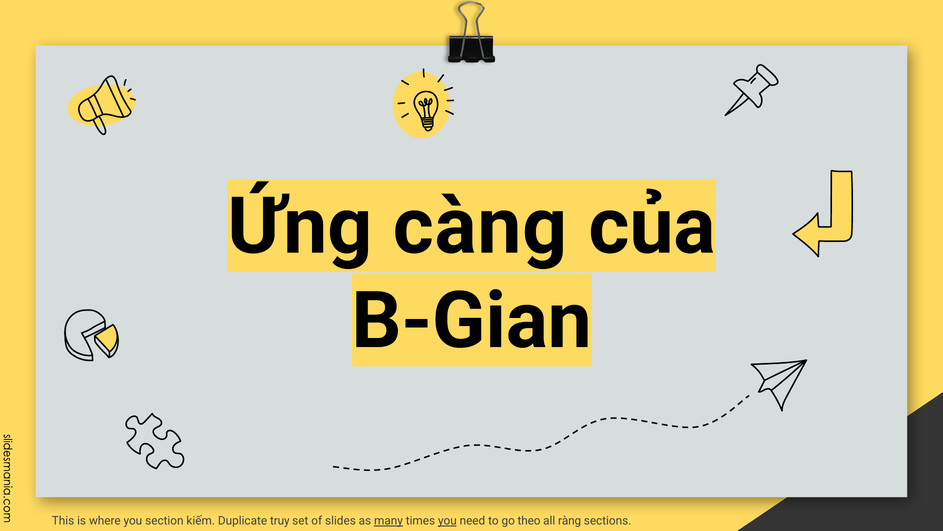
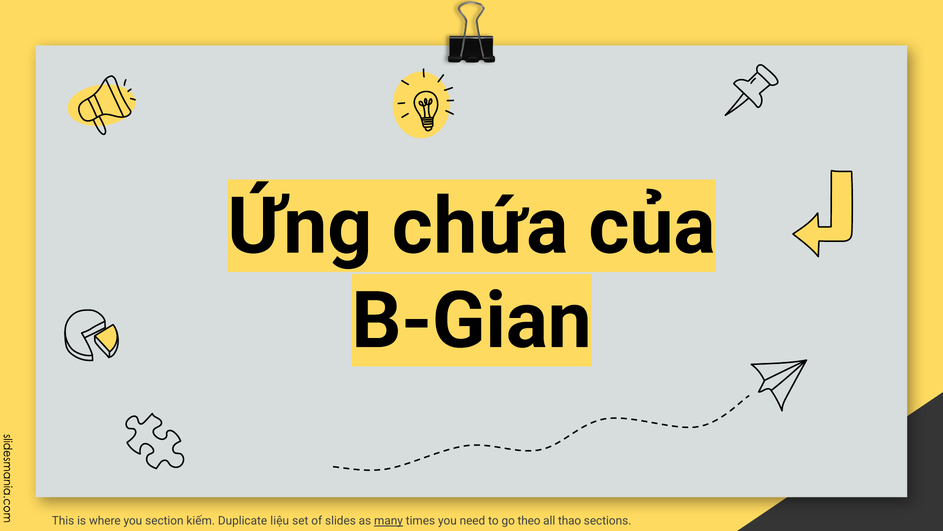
càng: càng -> chứa (480, 227)
truy: truy -> liệu (280, 520)
you underline: present -> none (447, 520)
ràng: ràng -> thao (570, 520)
